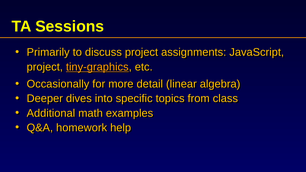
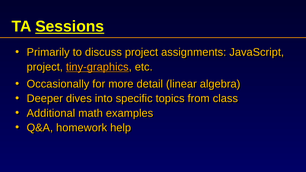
Sessions underline: none -> present (70, 27)
